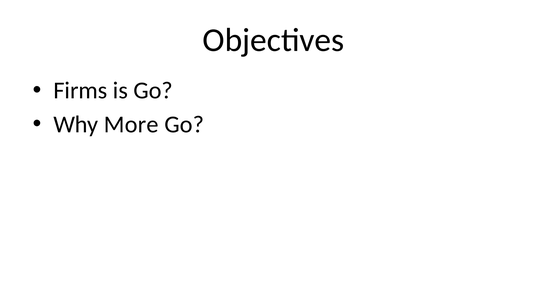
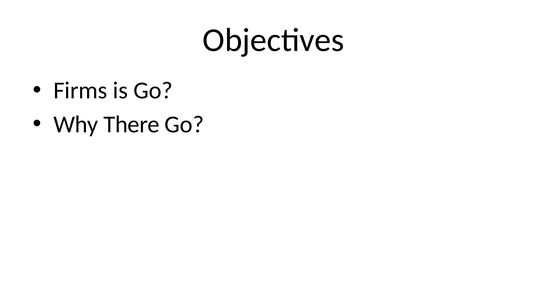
More: More -> There (132, 125)
